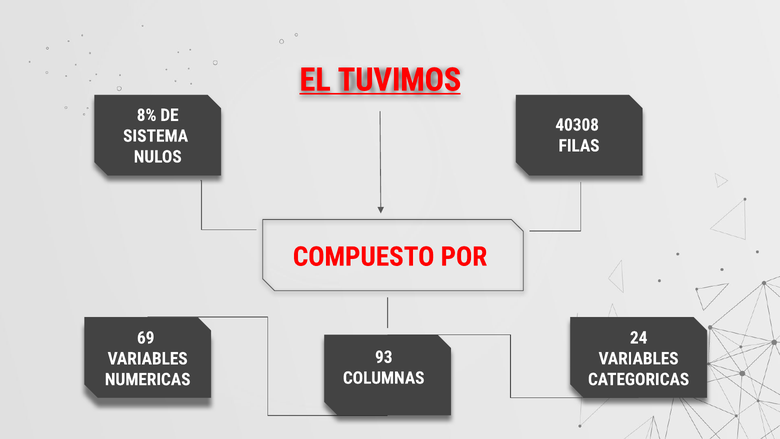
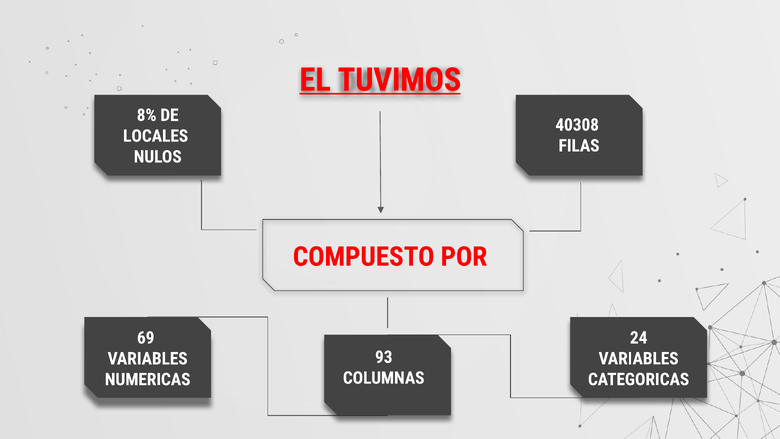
SISTEMA: SISTEMA -> LOCALES (156, 136)
